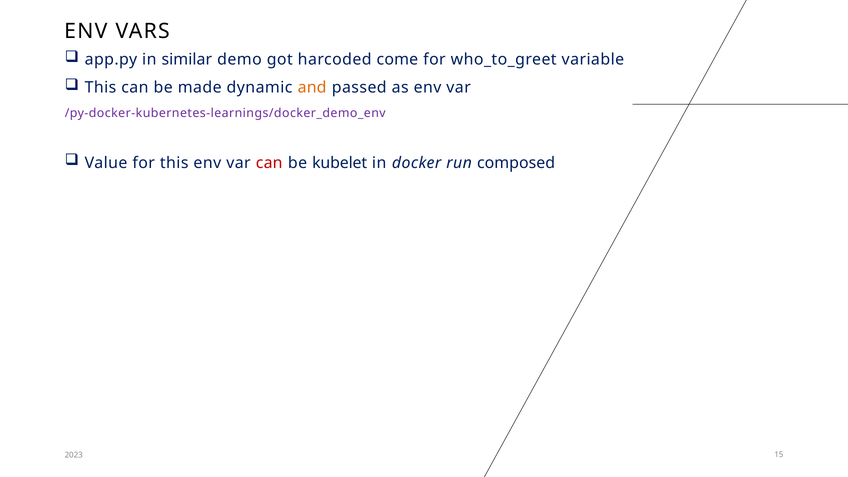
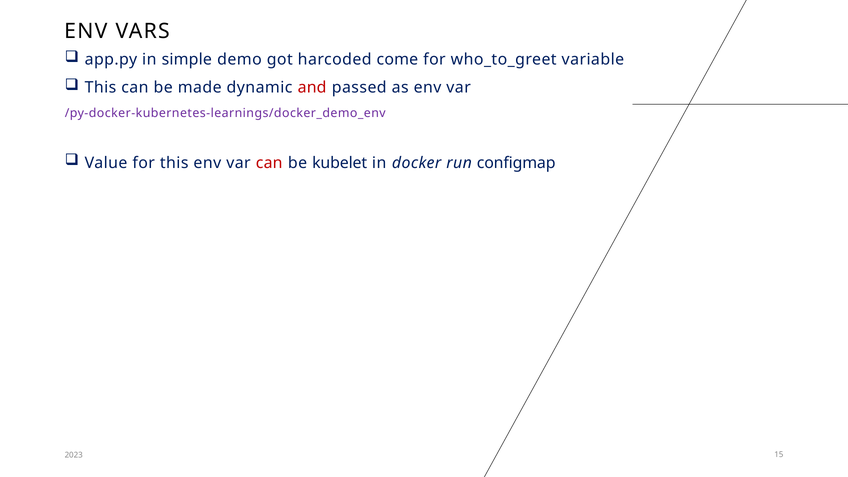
similar: similar -> simple (187, 60)
and colour: orange -> red (312, 87)
composed: composed -> configmap (516, 163)
